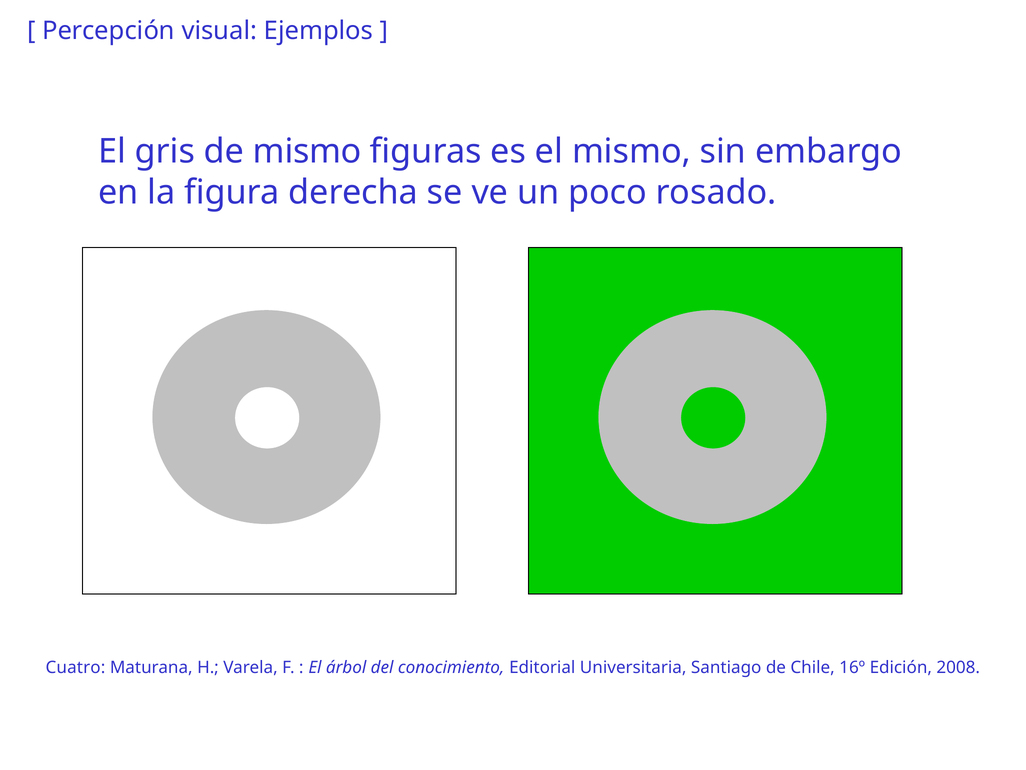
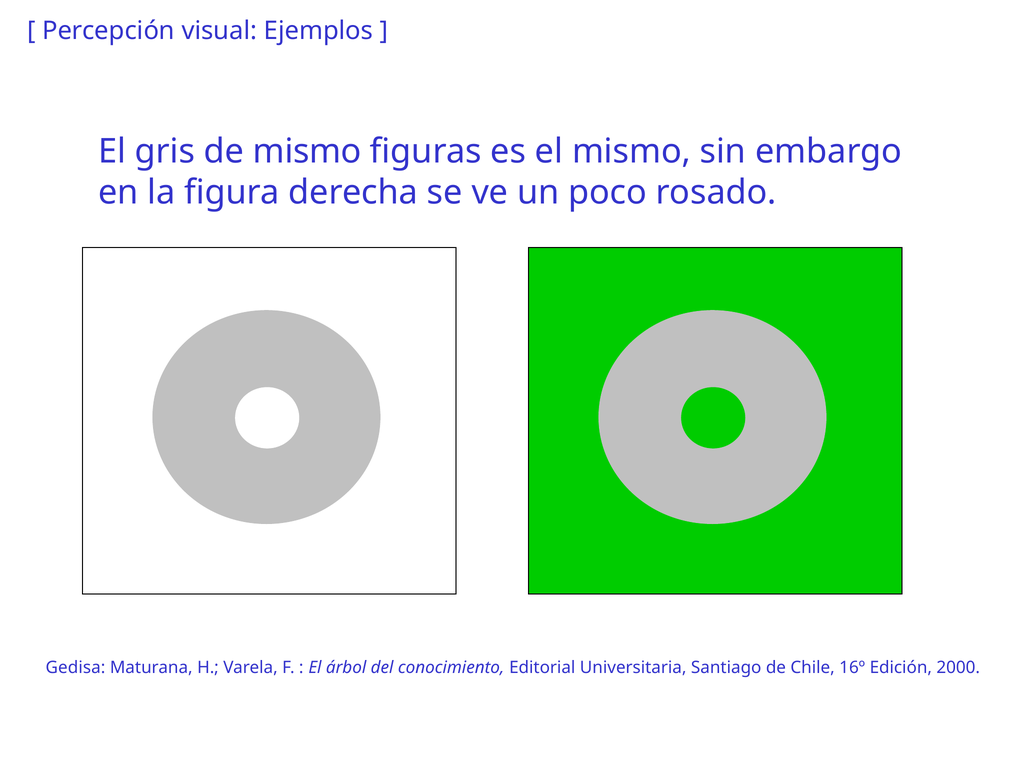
Cuatro: Cuatro -> Gedisa (75, 667)
2008: 2008 -> 2000 (958, 667)
